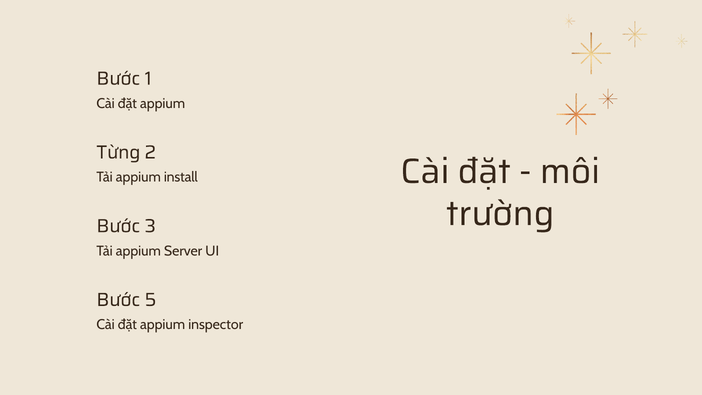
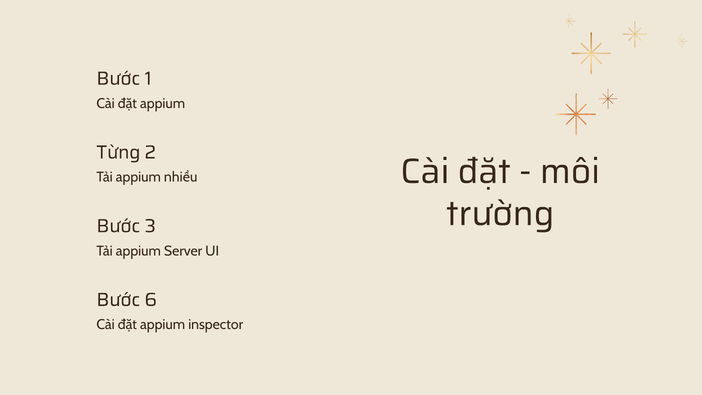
install: install -> nhiều (181, 177)
5: 5 -> 6 (151, 300)
